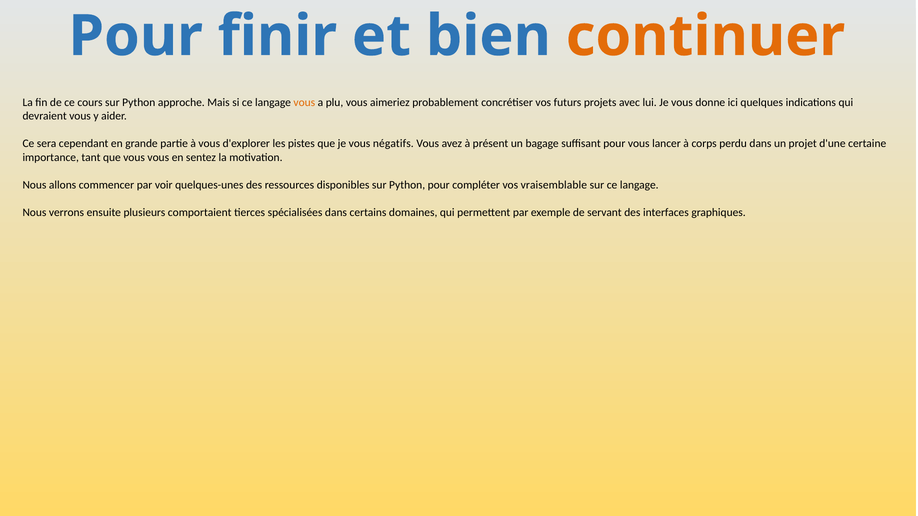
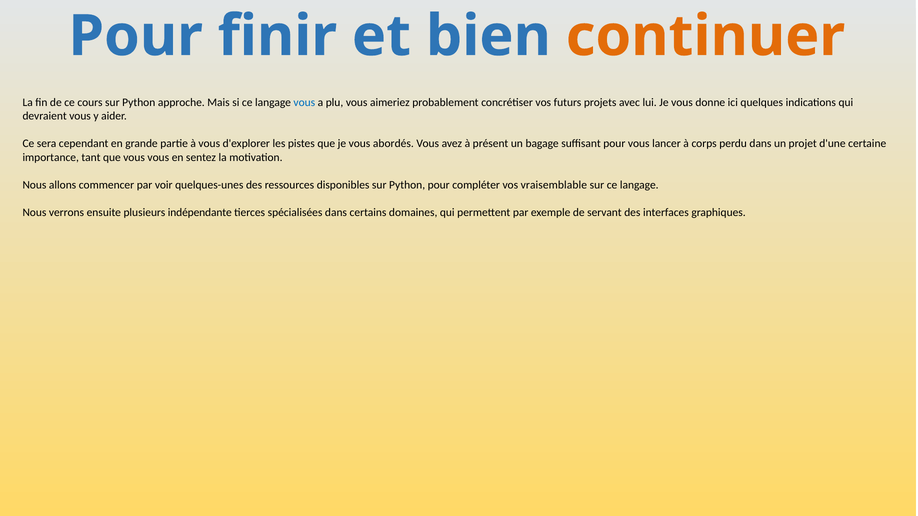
vous colour: orange -> blue (304, 102)
négatifs: négatifs -> abordés (393, 144)
comportaient: comportaient -> indépendante (200, 212)
